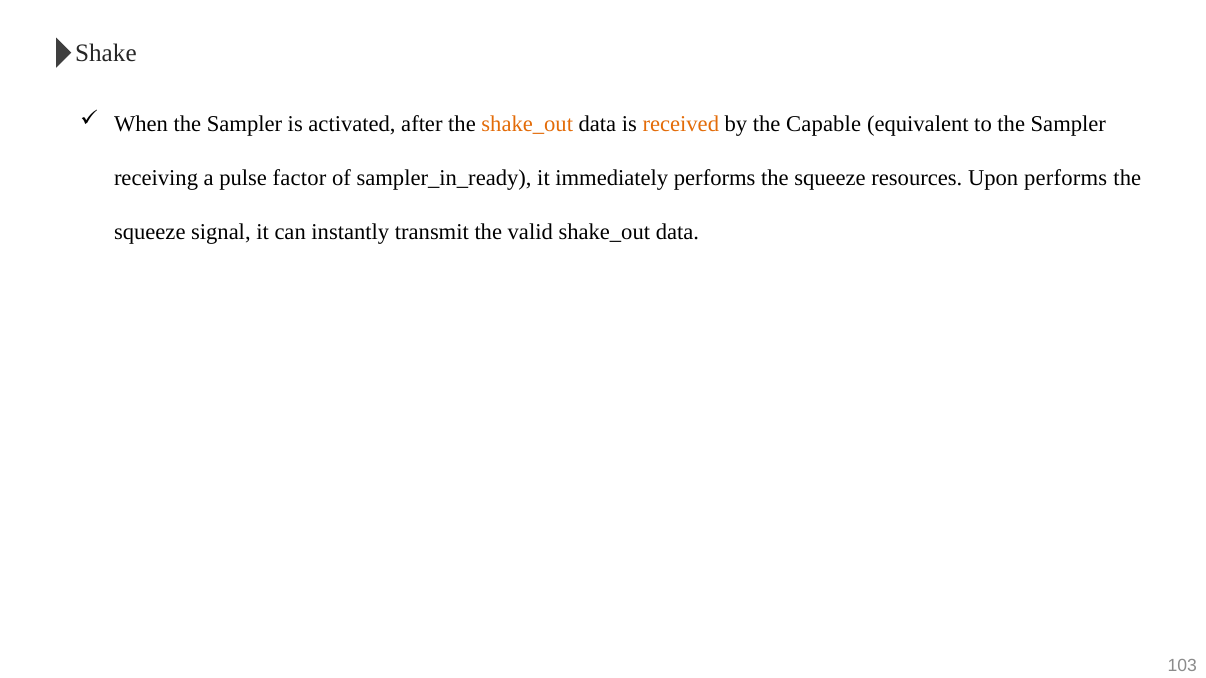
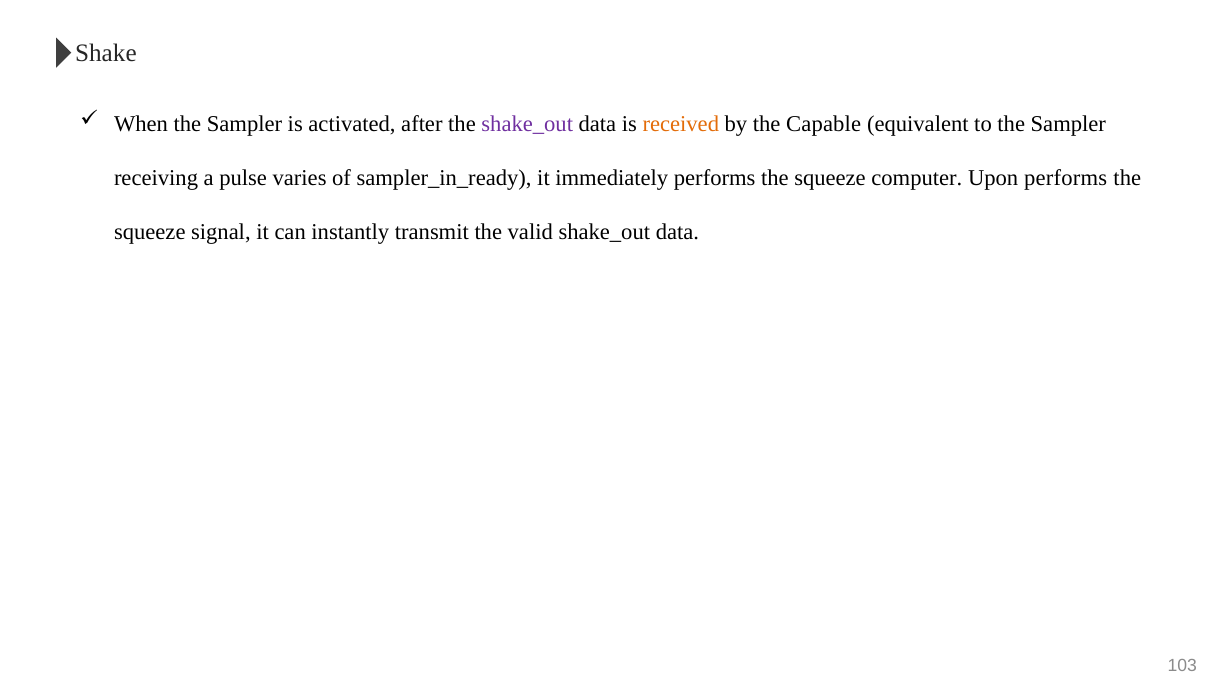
shake_out colour: orange -> purple (527, 124)
factor: factor -> varies (300, 178)
resources: resources -> computer (917, 178)
